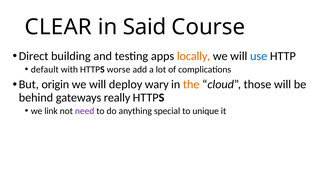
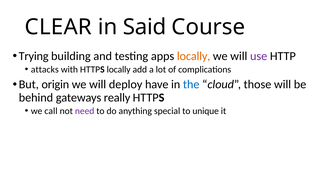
Direct: Direct -> Trying (34, 56)
use colour: blue -> purple (259, 56)
default: default -> attacks (45, 70)
HTTPS worse: worse -> locally (119, 70)
wary: wary -> have (157, 85)
the colour: orange -> blue (191, 85)
link: link -> call (51, 111)
